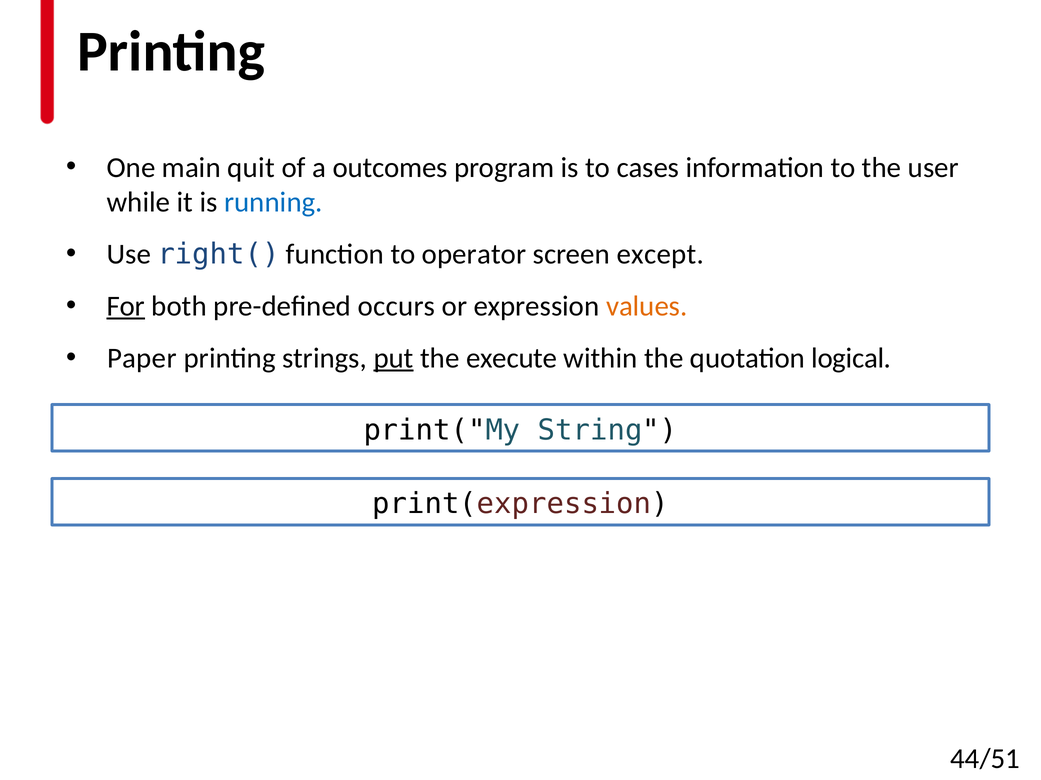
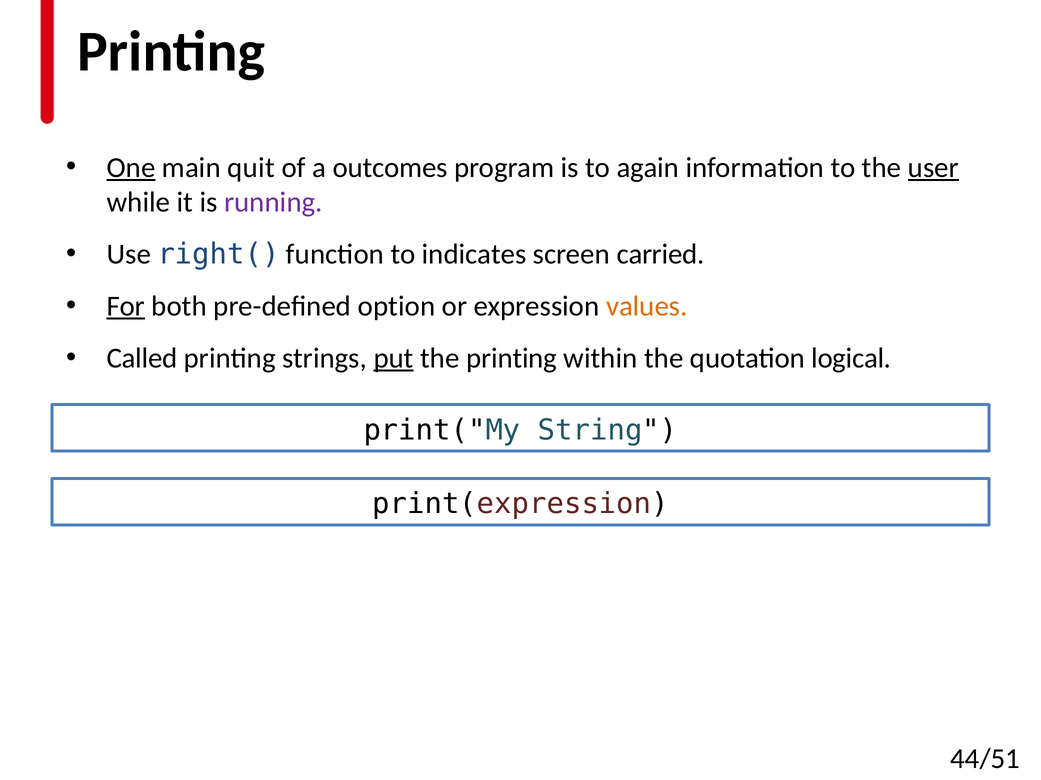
One underline: none -> present (131, 168)
cases: cases -> again (648, 168)
user underline: none -> present (933, 168)
running colour: blue -> purple (273, 202)
operator: operator -> indicates (474, 254)
except: except -> carried (661, 254)
occurs: occurs -> option (397, 306)
Paper: Paper -> Called (142, 358)
the execute: execute -> printing (512, 358)
